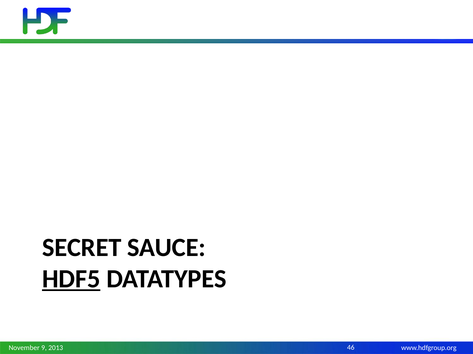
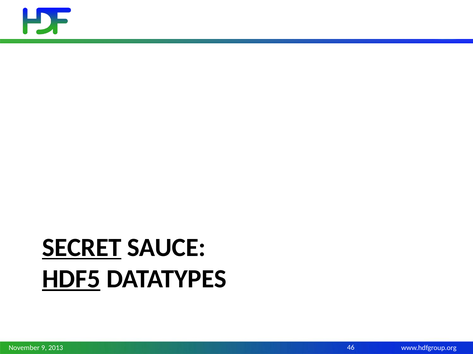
SECRET underline: none -> present (82, 248)
